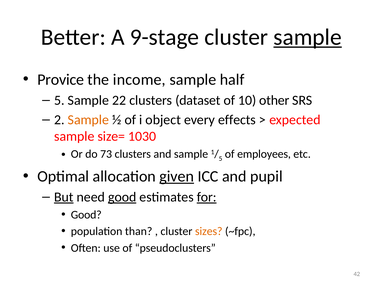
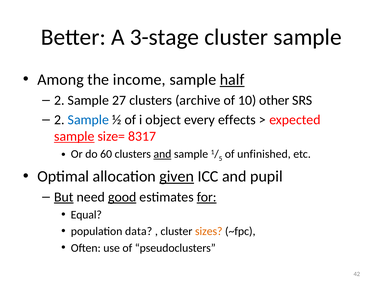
9-stage: 9-stage -> 3-stage (164, 37)
sample underline: present -> none (308, 37)
Provice: Provice -> Among (61, 80)
half underline: none -> present (232, 80)
5: 5 -> 2 (59, 100)
22: 22 -> 27 (119, 100)
dataset: dataset -> archive (198, 100)
Sample colour: orange -> blue (88, 120)
sample underline: none -> present (74, 136)
1030: 1030 -> 8317 (142, 136)
73: 73 -> 60 (106, 154)
and underline: none -> present (162, 154)
employees: employees -> unfinished (264, 154)
Good: Good -> Equal (86, 215)
than: than -> data (139, 232)
